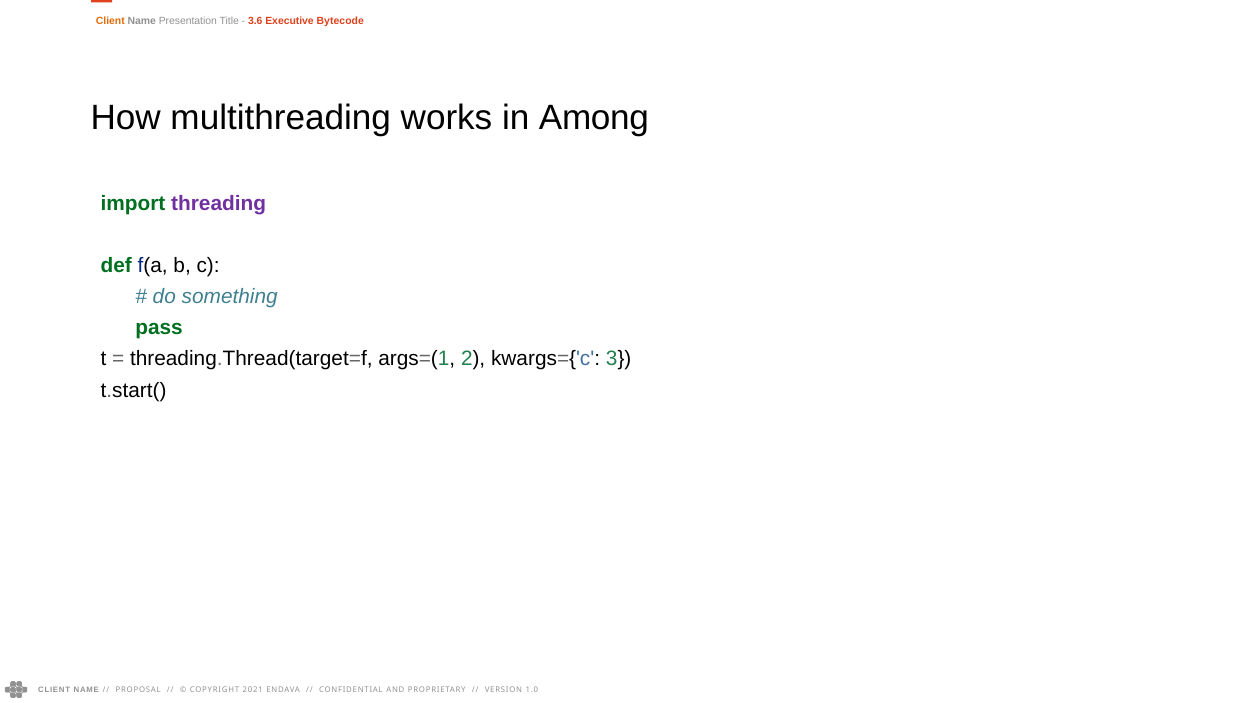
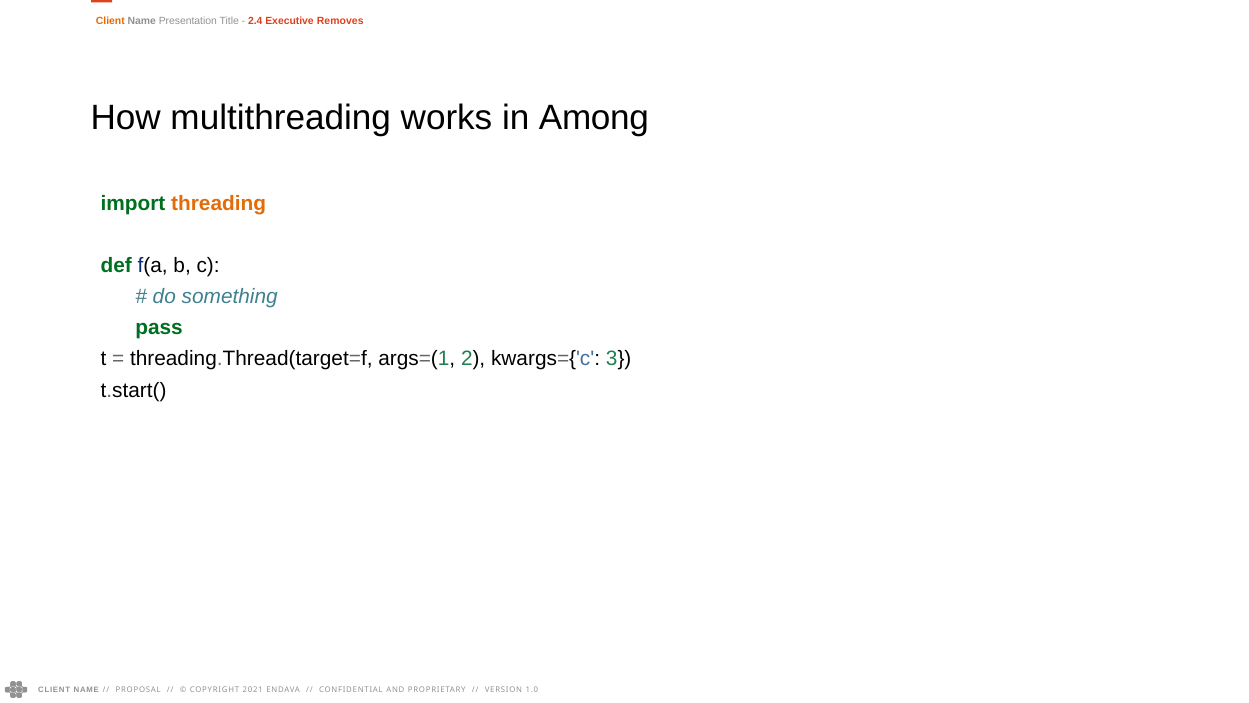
3.6: 3.6 -> 2.4 (255, 21)
Bytecode: Bytecode -> Removes (340, 21)
threading colour: purple -> orange (219, 203)
